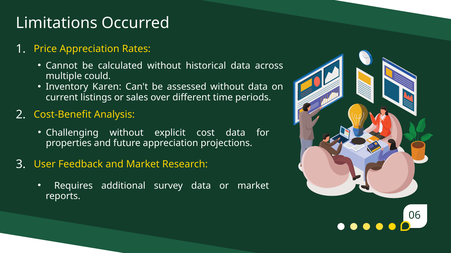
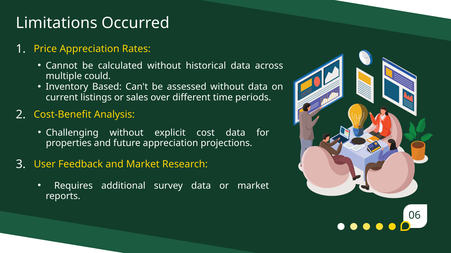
Karen: Karen -> Based (107, 87)
